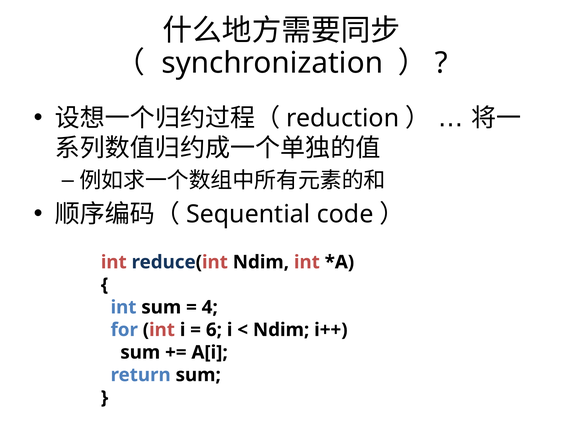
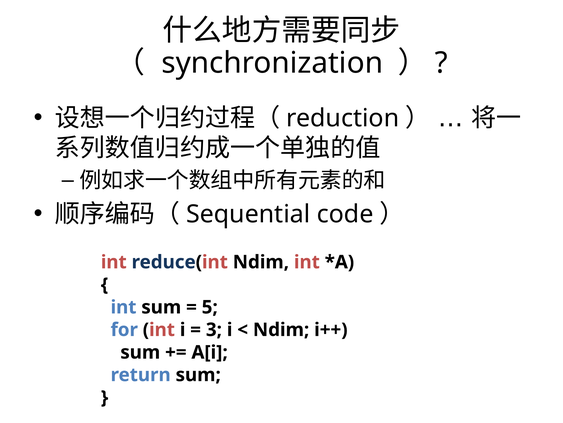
4: 4 -> 5 (210, 307)
6: 6 -> 3 (214, 329)
